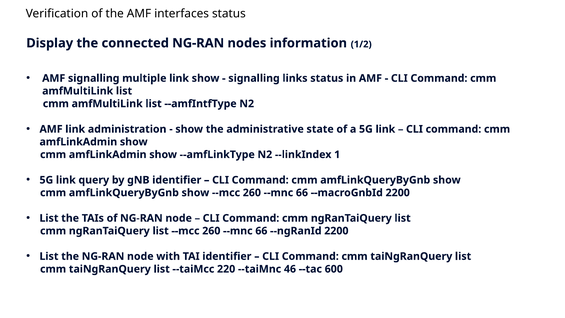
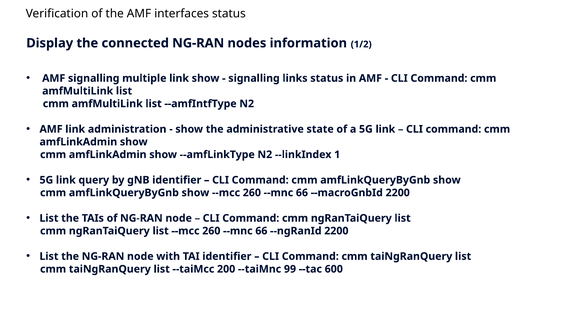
220: 220 -> 200 (226, 269)
46: 46 -> 99 (290, 269)
